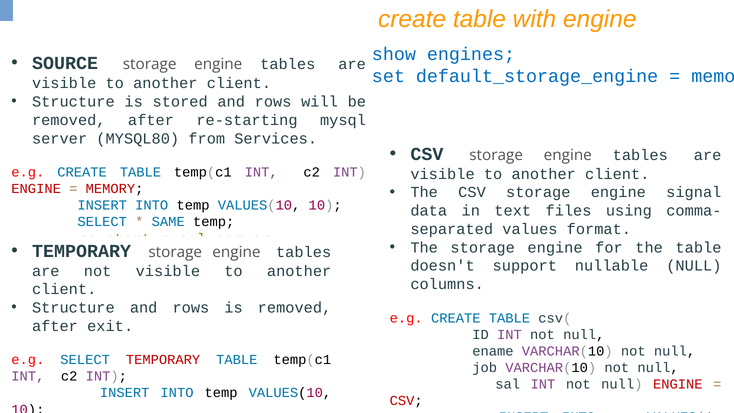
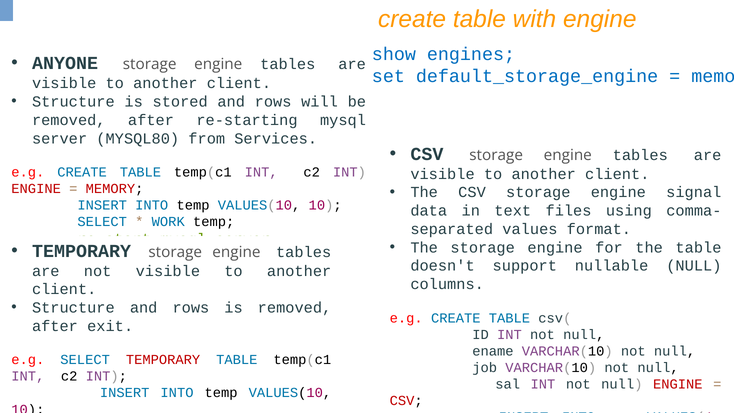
SOURCE: SOURCE -> ANYONE (65, 63)
SAME: SAME -> WORK (168, 222)
